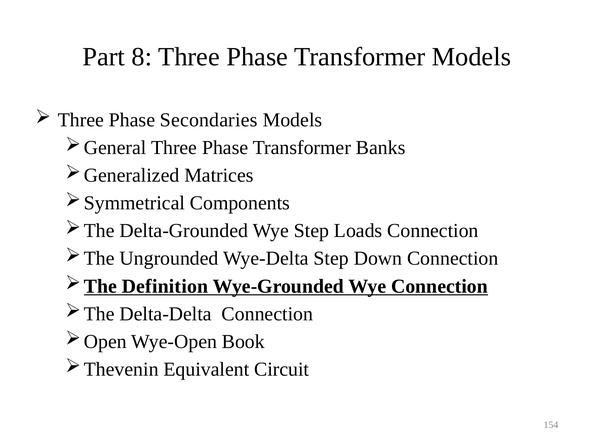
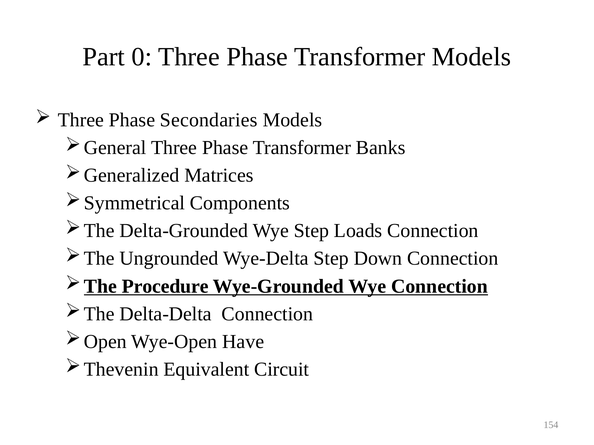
8: 8 -> 0 (142, 57)
Definition: Definition -> Procedure (165, 286)
Book: Book -> Have (243, 342)
